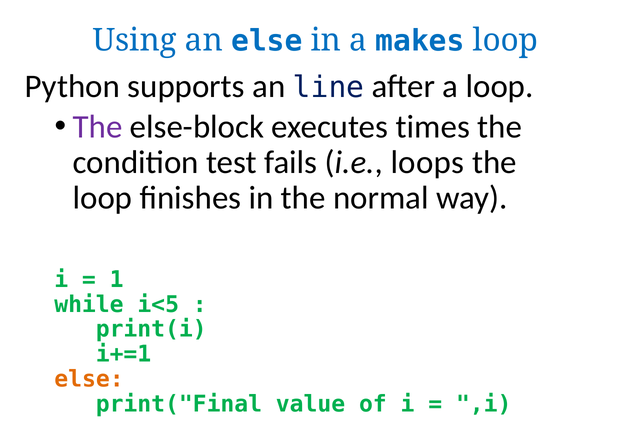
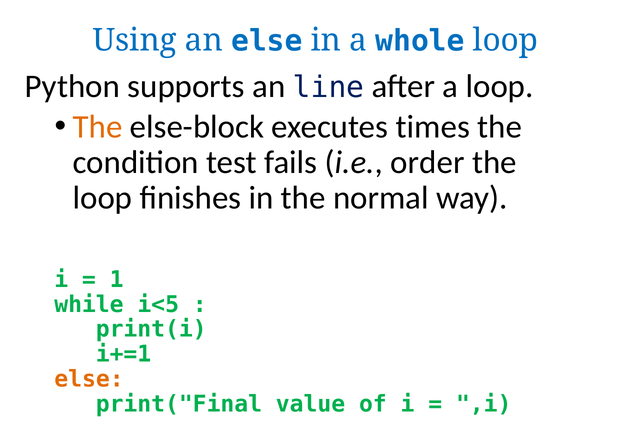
makes: makes -> whole (420, 41)
The colour: purple -> orange (98, 127)
loops: loops -> order (428, 163)
